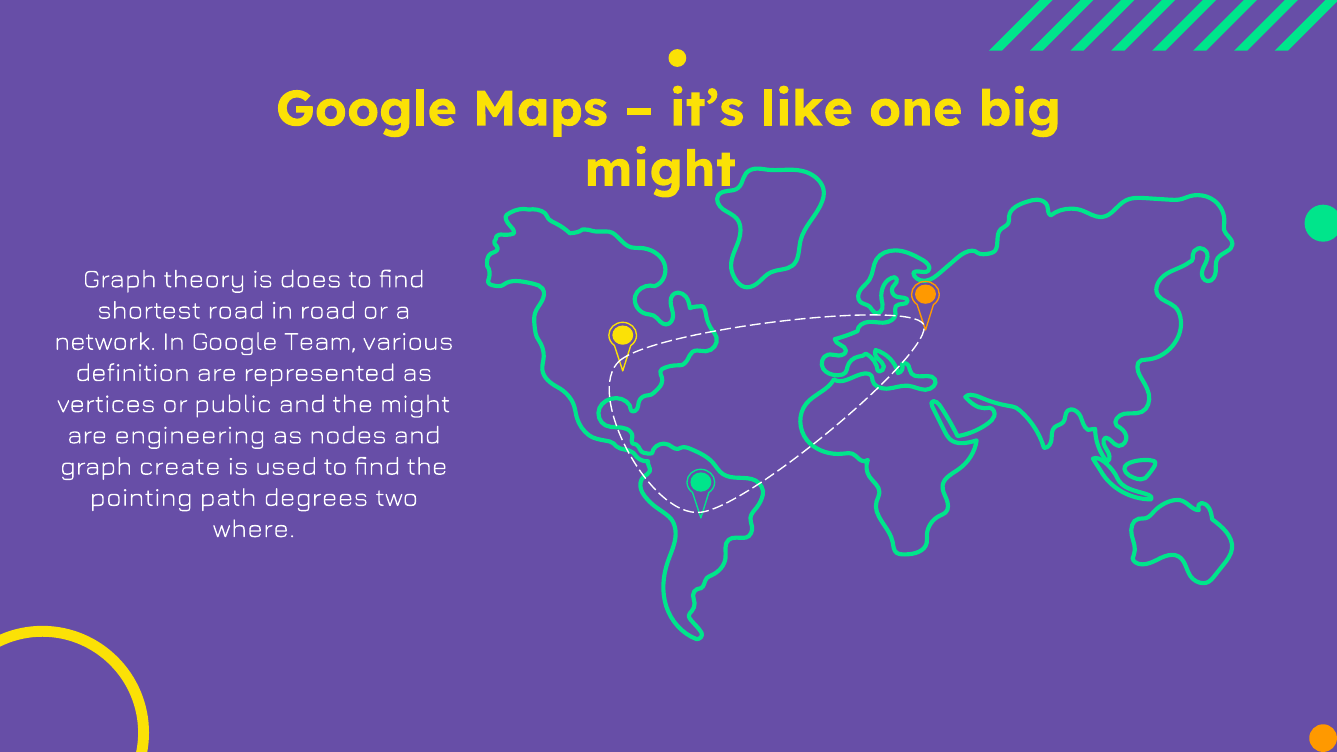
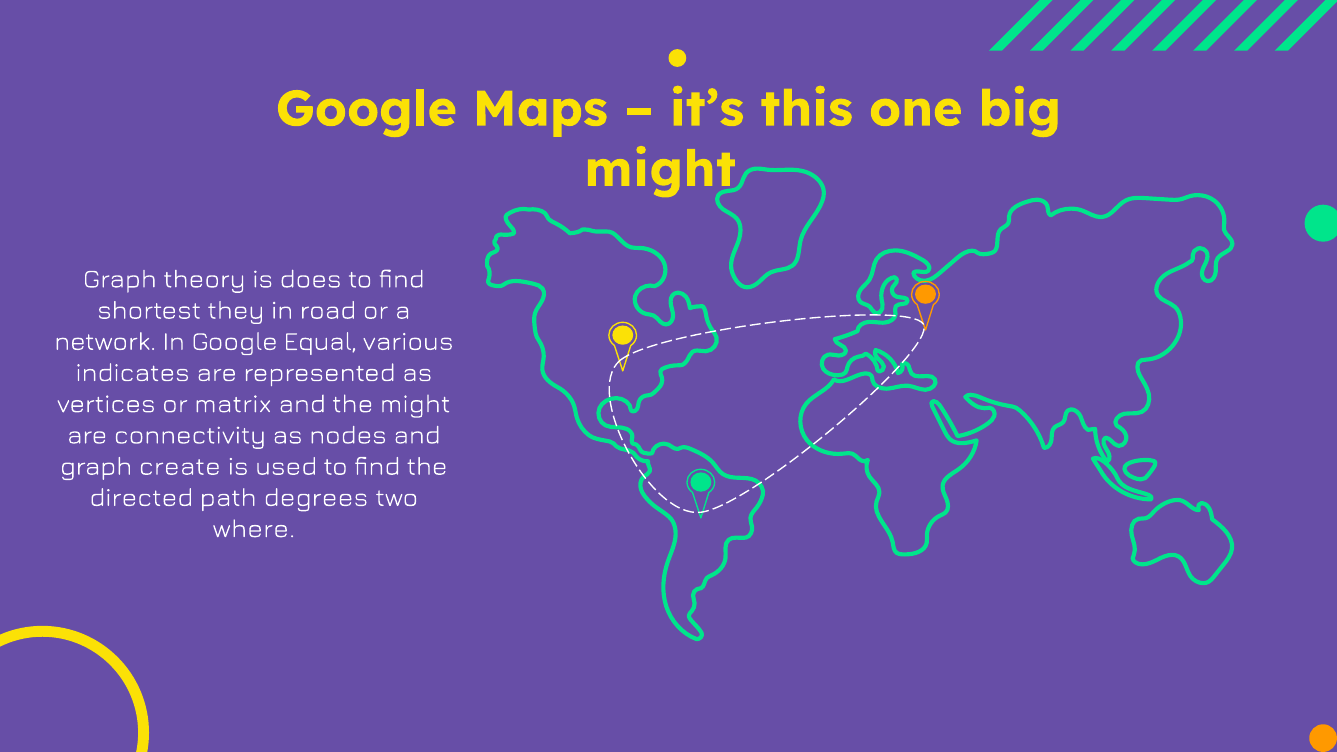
like: like -> this (807, 109)
shortest road: road -> they (236, 310)
Team: Team -> Equal (320, 341)
definition: definition -> indicates (133, 373)
public: public -> matrix (233, 404)
engineering: engineering -> connectivity (190, 435)
pointing: pointing -> directed (141, 498)
